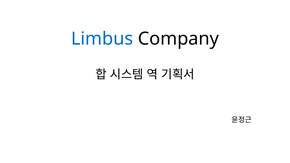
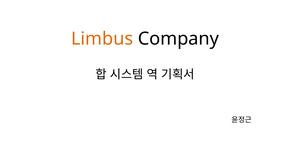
Limbus colour: blue -> orange (102, 39)
